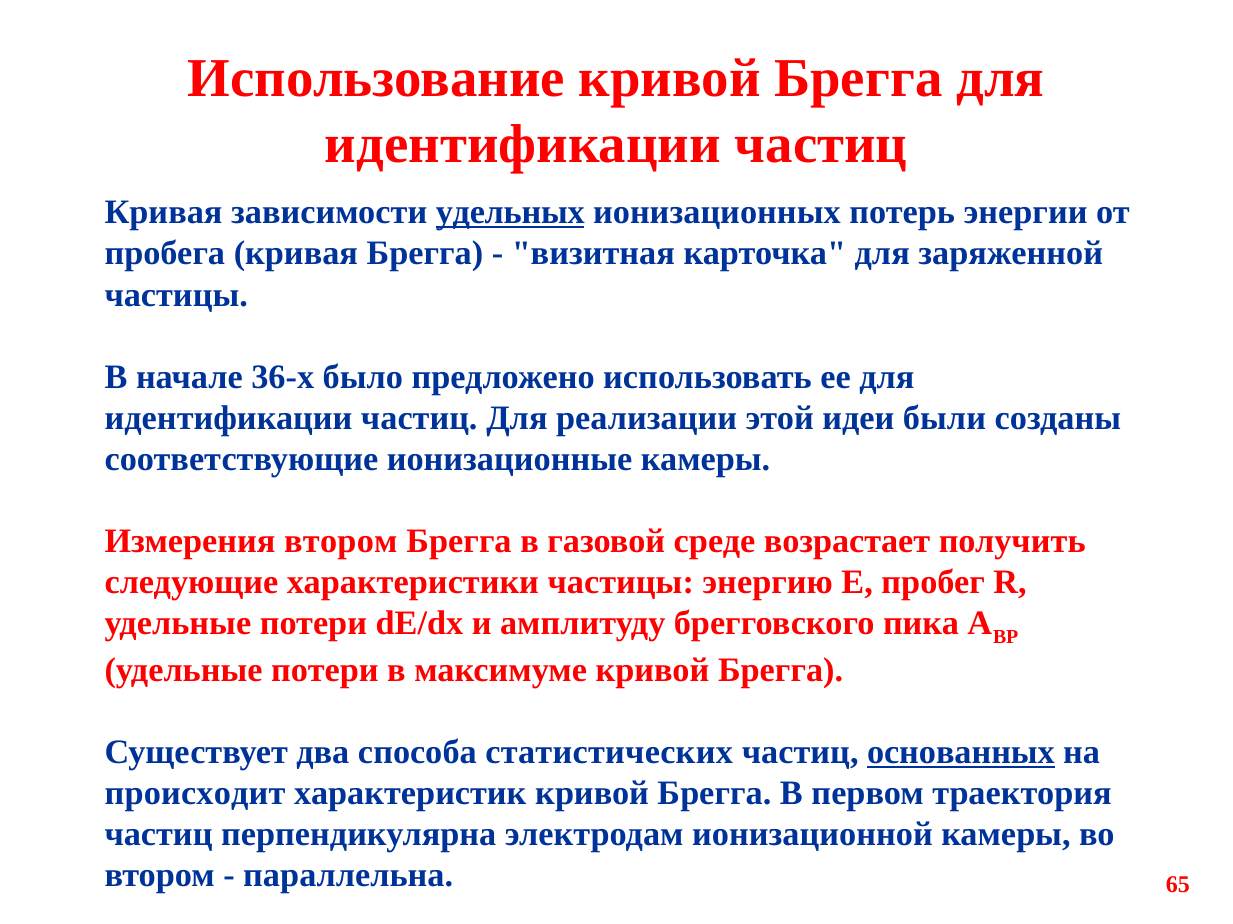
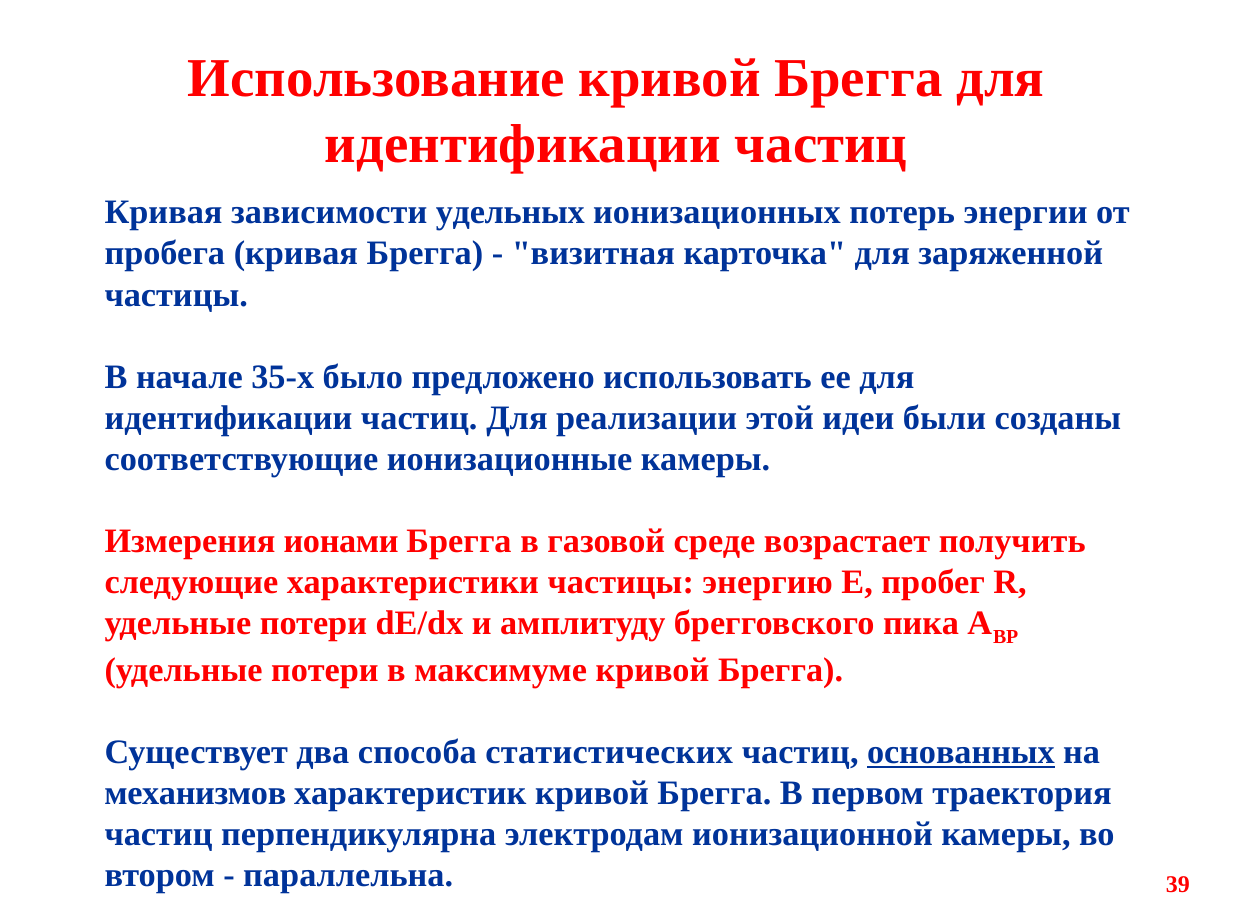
удельных underline: present -> none (510, 213)
36-х: 36-х -> 35-х (283, 377)
Измерения втором: втором -> ионами (341, 542)
происходит: происходит -> механизмов (195, 794)
65: 65 -> 39 (1178, 885)
